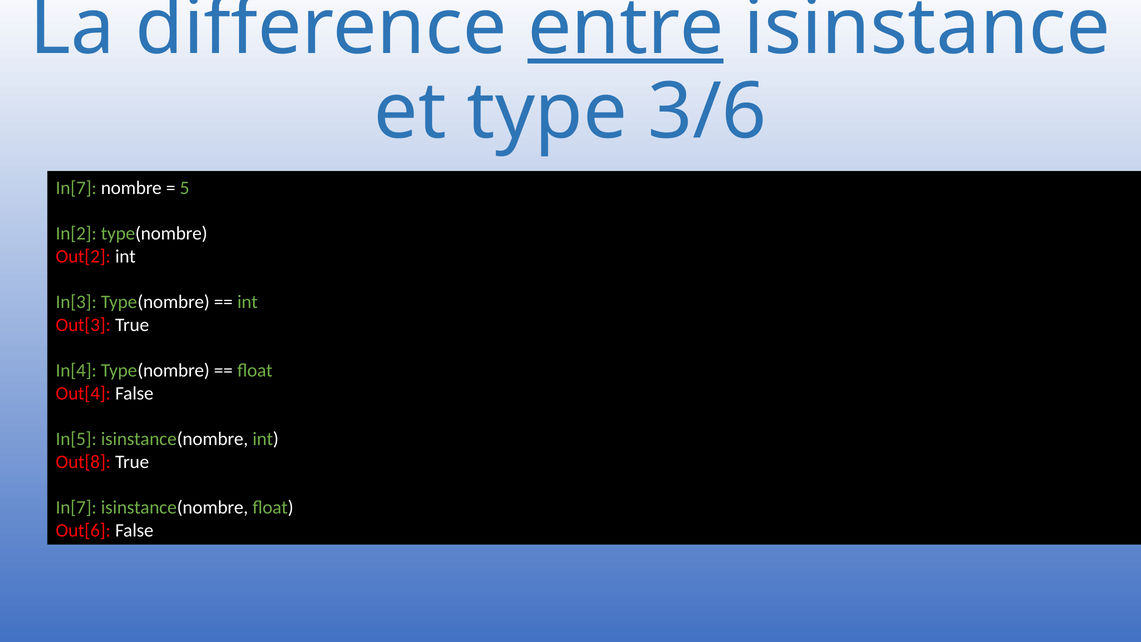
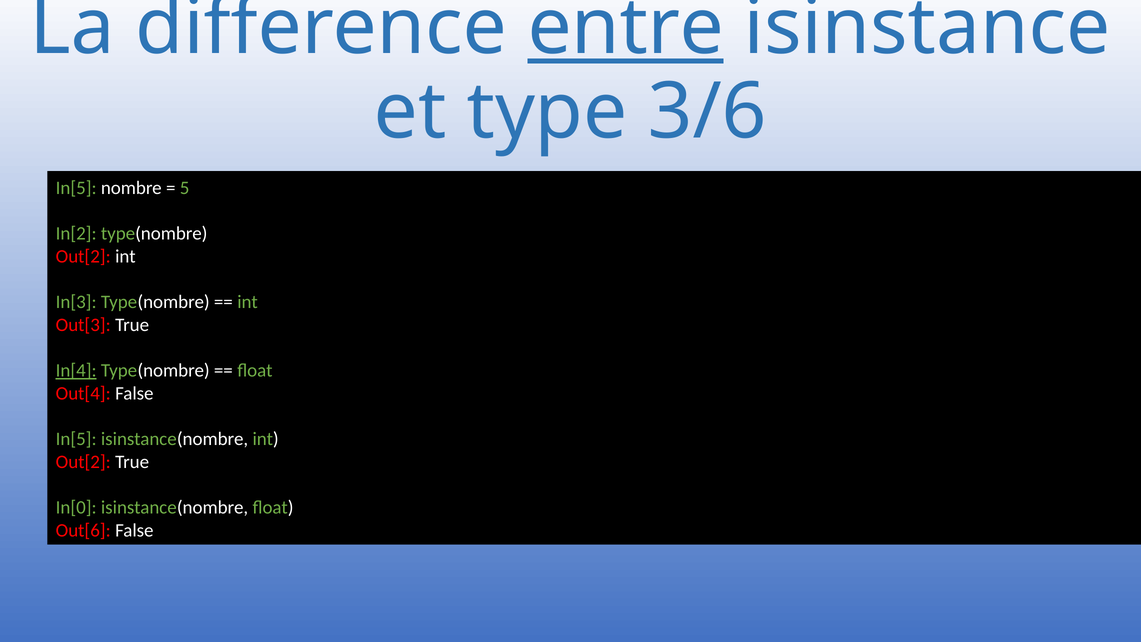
In[7: In[7 -> In[5 (76, 188)
In[4 underline: none -> present (76, 370)
Out[8: Out[8 -> Out[2 (83, 462)
In[7: In[7 -> In[0 (76, 507)
